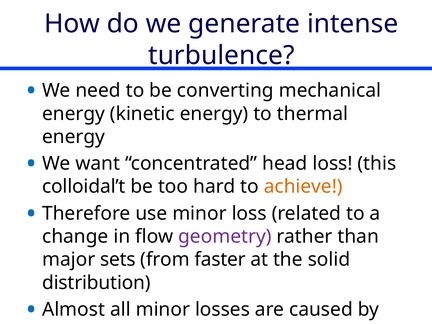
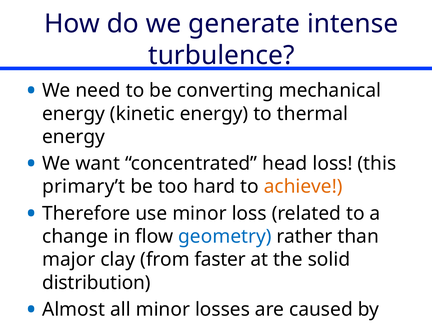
colloidal’t: colloidal’t -> primary’t (84, 187)
geometry colour: purple -> blue (225, 237)
sets: sets -> clay (118, 260)
